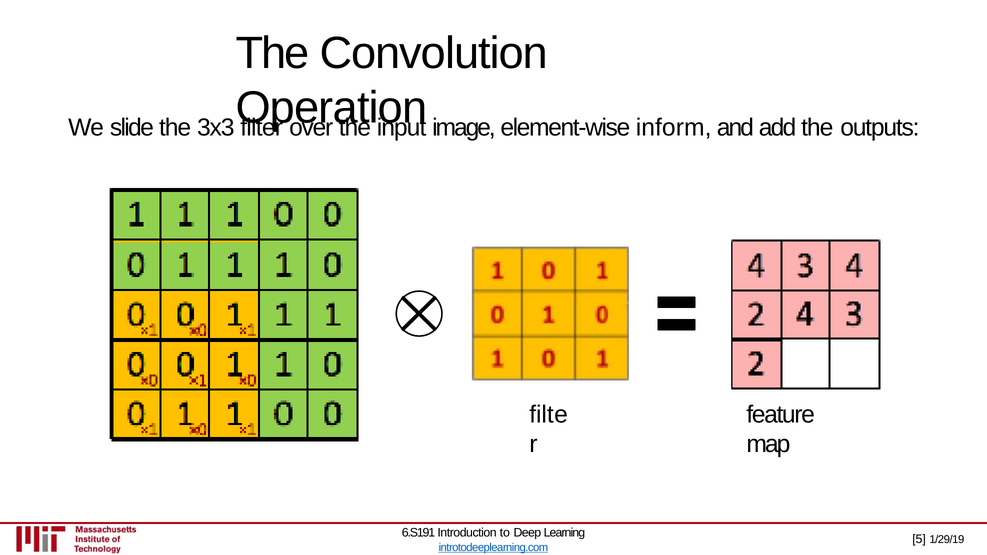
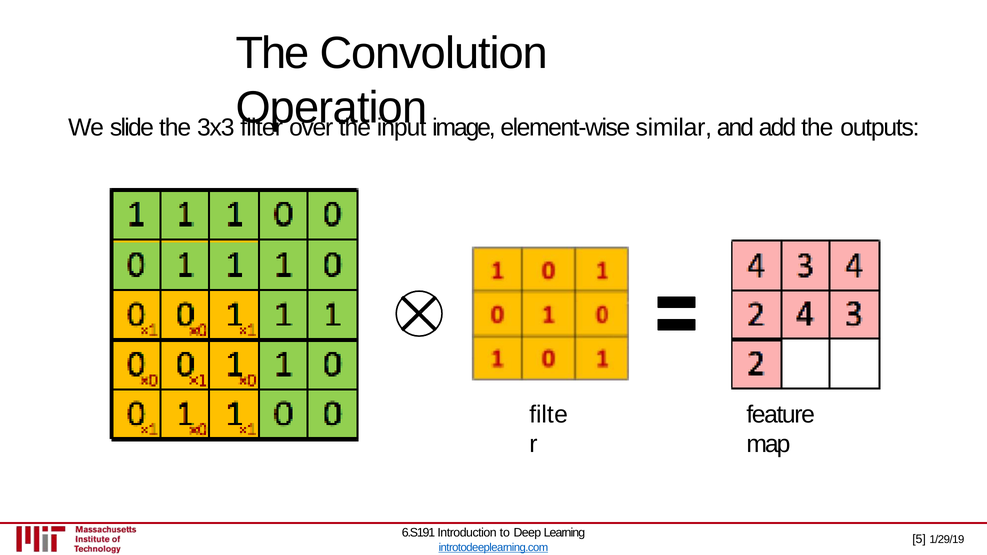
inform: inform -> similar (674, 128)
